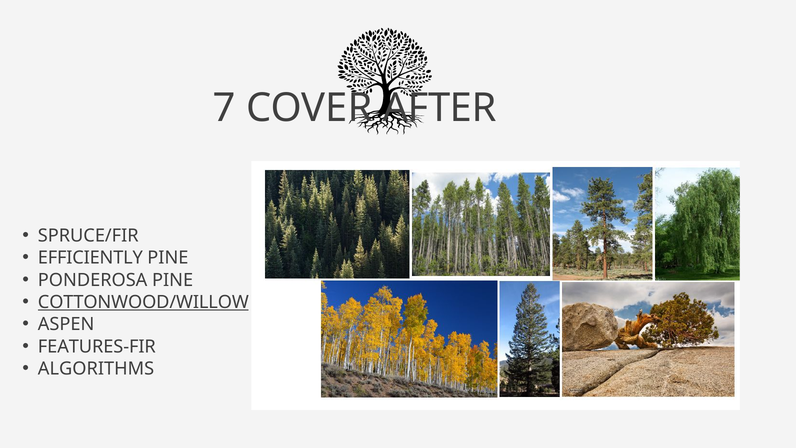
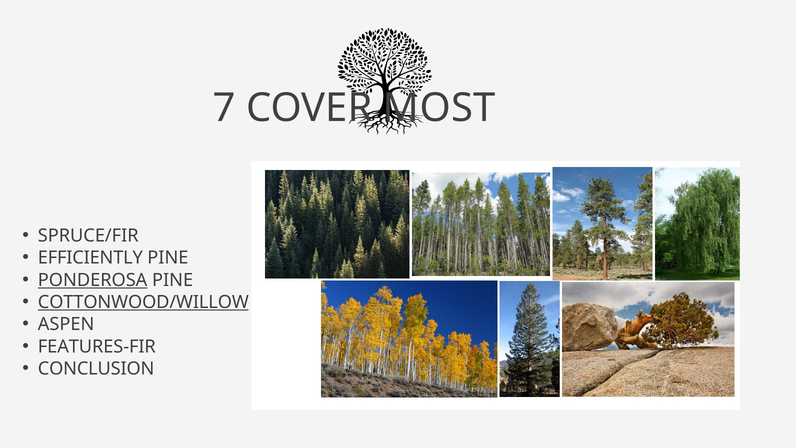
AFTER: AFTER -> MOST (439, 108)
PONDEROSA underline: none -> present (93, 280)
ALGORITHMS: ALGORITHMS -> CONCLUSION (96, 368)
